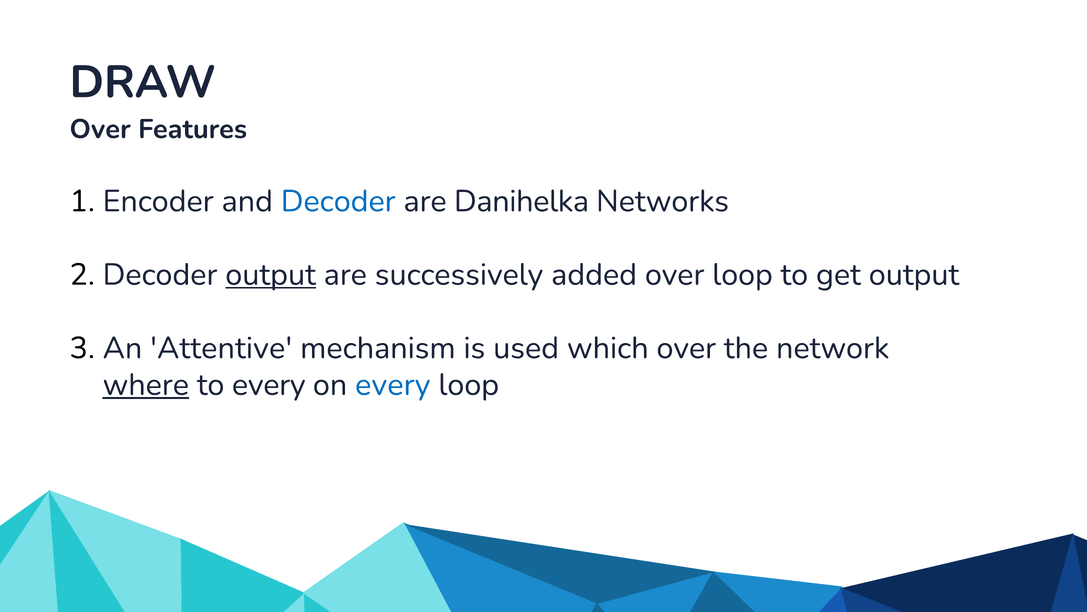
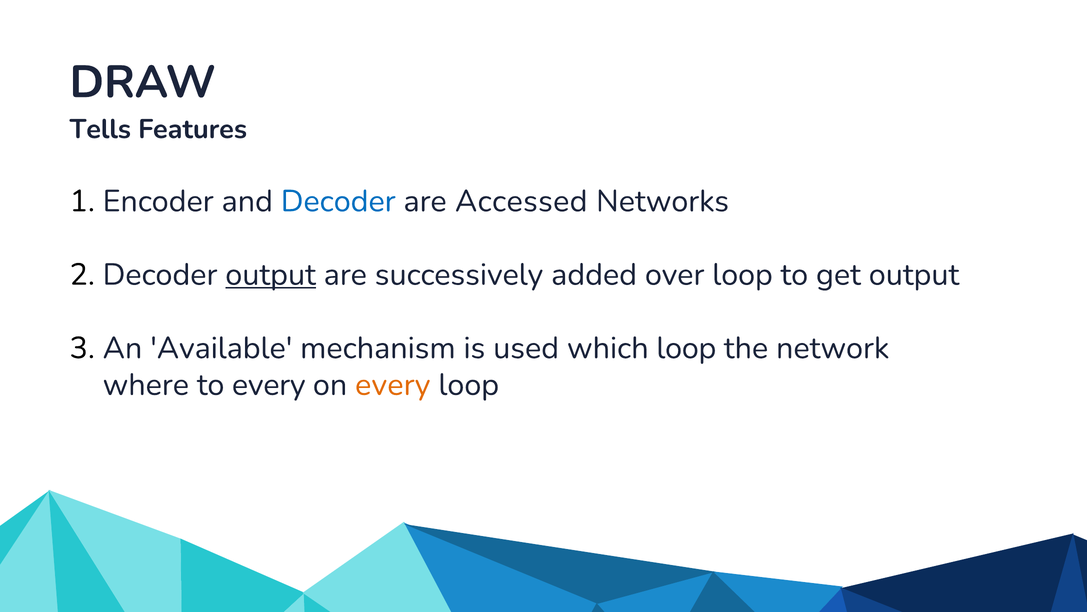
Over: Over -> Tells (100, 129)
Danihelka: Danihelka -> Accessed (521, 201)
Attentive: Attentive -> Available (221, 348)
which over: over -> loop (686, 348)
where underline: present -> none (146, 385)
every colour: blue -> orange (393, 385)
